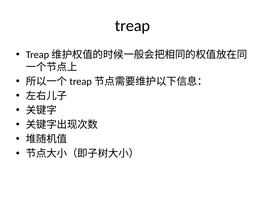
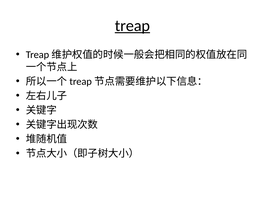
treap underline: none -> present (132, 26)
